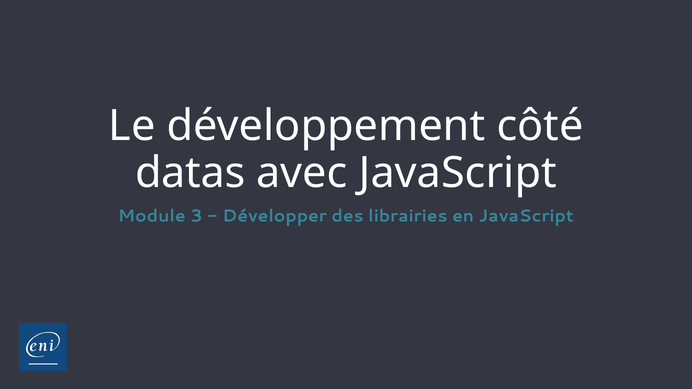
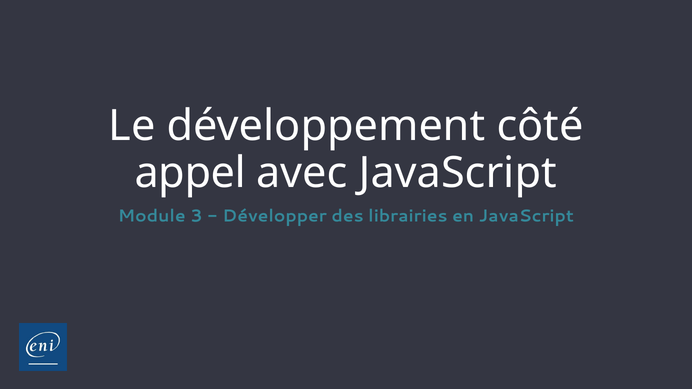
datas: datas -> appel (190, 173)
